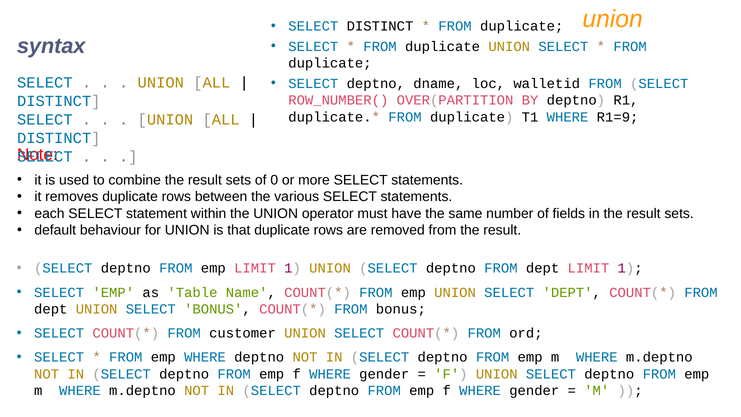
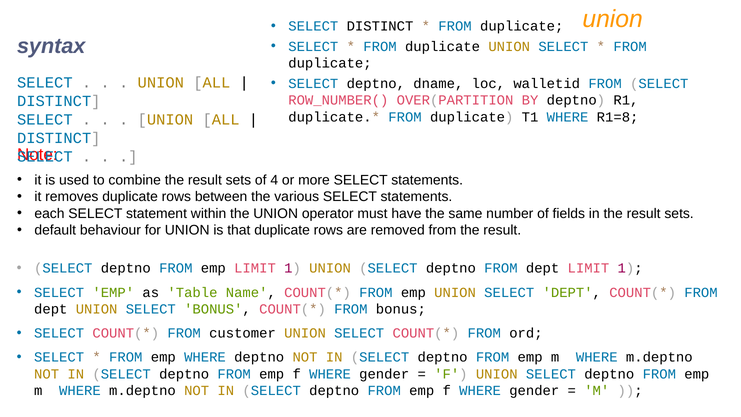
R1=9: R1=9 -> R1=8 (618, 117)
0: 0 -> 4 (274, 180)
